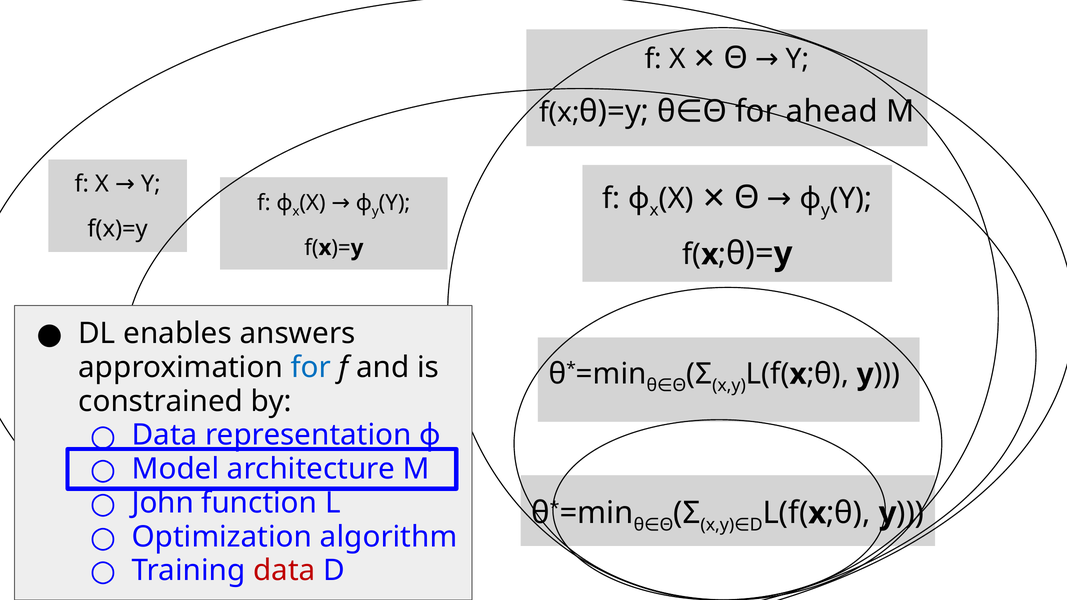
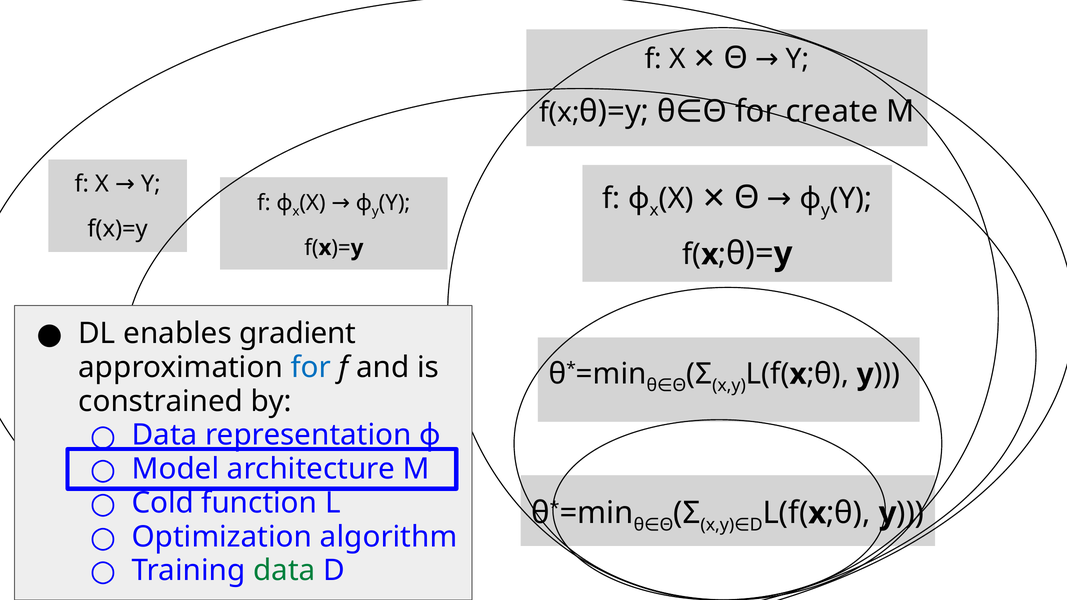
ahead: ahead -> create (832, 111)
answers: answers -> gradient (298, 334)
John: John -> Cold (163, 503)
data colour: red -> green (284, 571)
